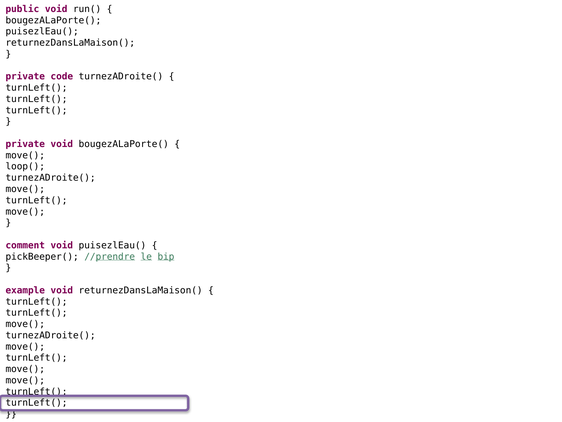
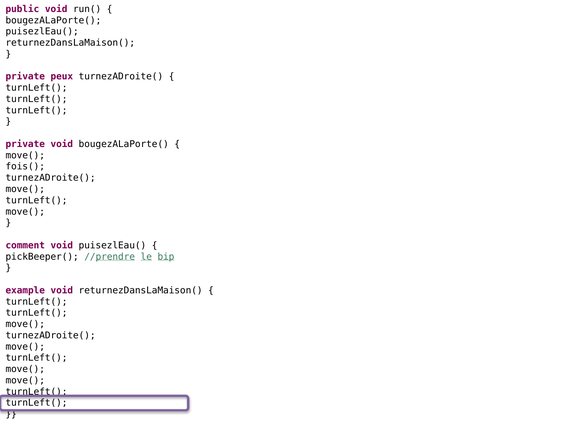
code: code -> peux (62, 76)
loop(: loop( -> fois( (25, 166)
